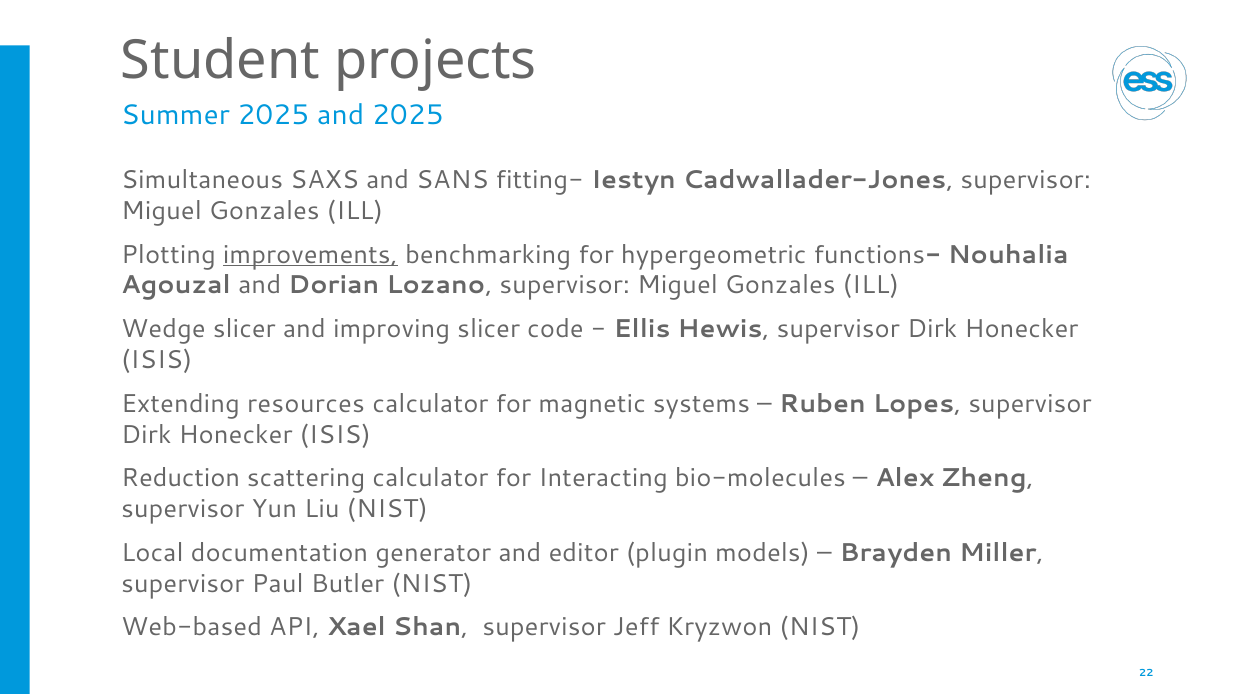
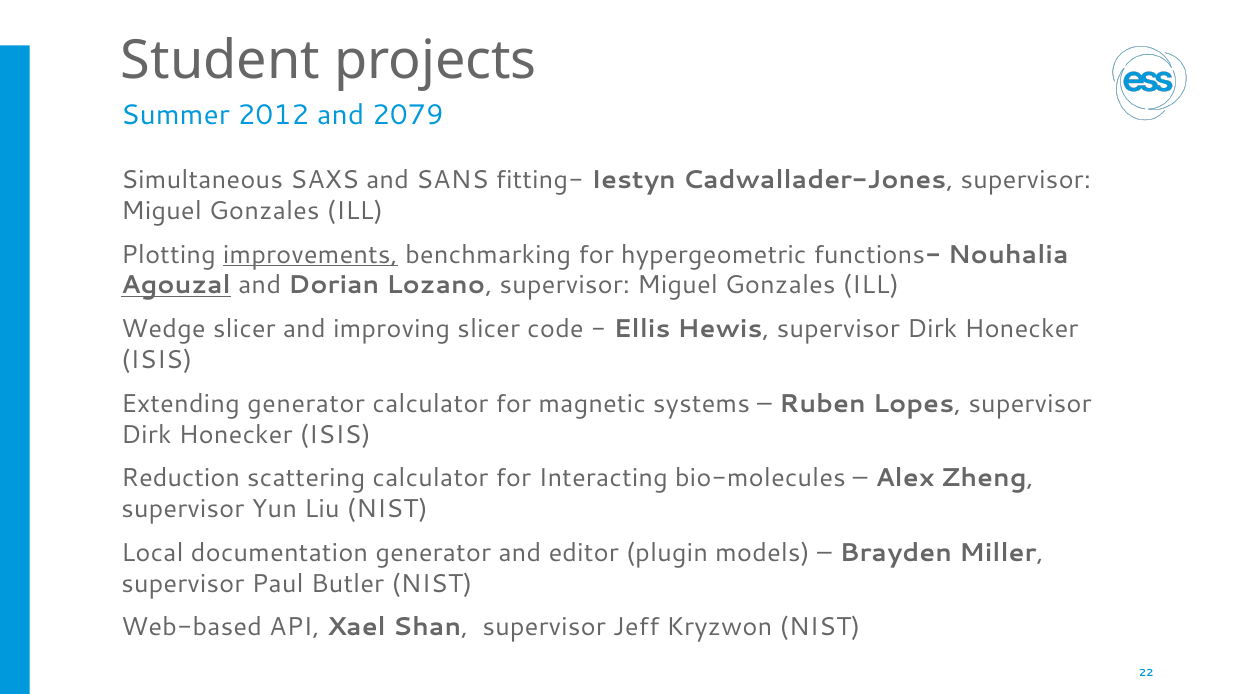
Summer 2025: 2025 -> 2012 (273, 115)
and 2025: 2025 -> 2079 (408, 115)
Agouzal underline: none -> present (176, 286)
Extending resources: resources -> generator (306, 404)
